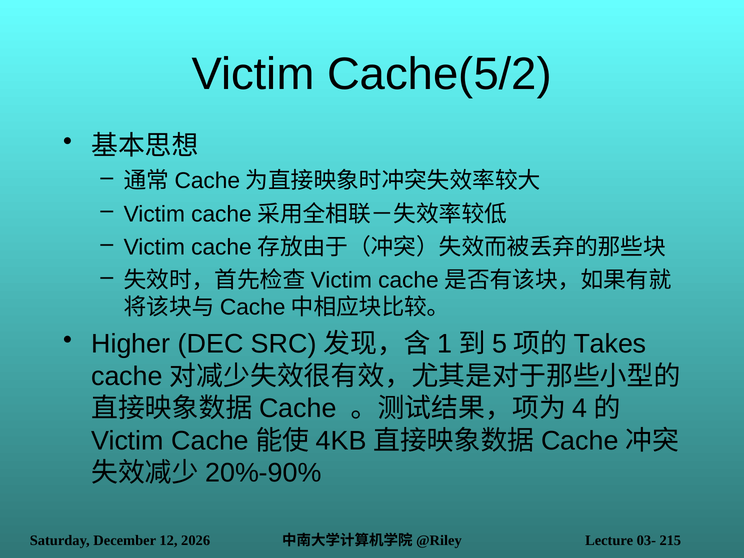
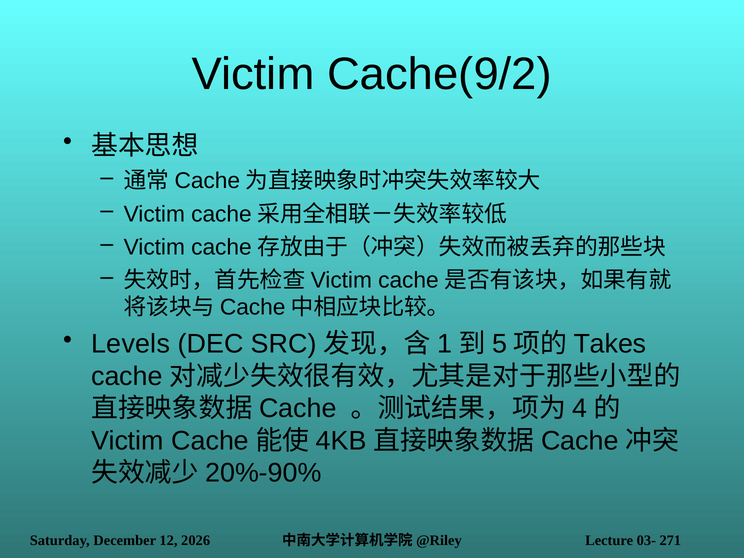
Cache(5/2: Cache(5/2 -> Cache(9/2 (439, 74)
Higher: Higher -> Levels (131, 344)
215: 215 -> 271 (670, 540)
